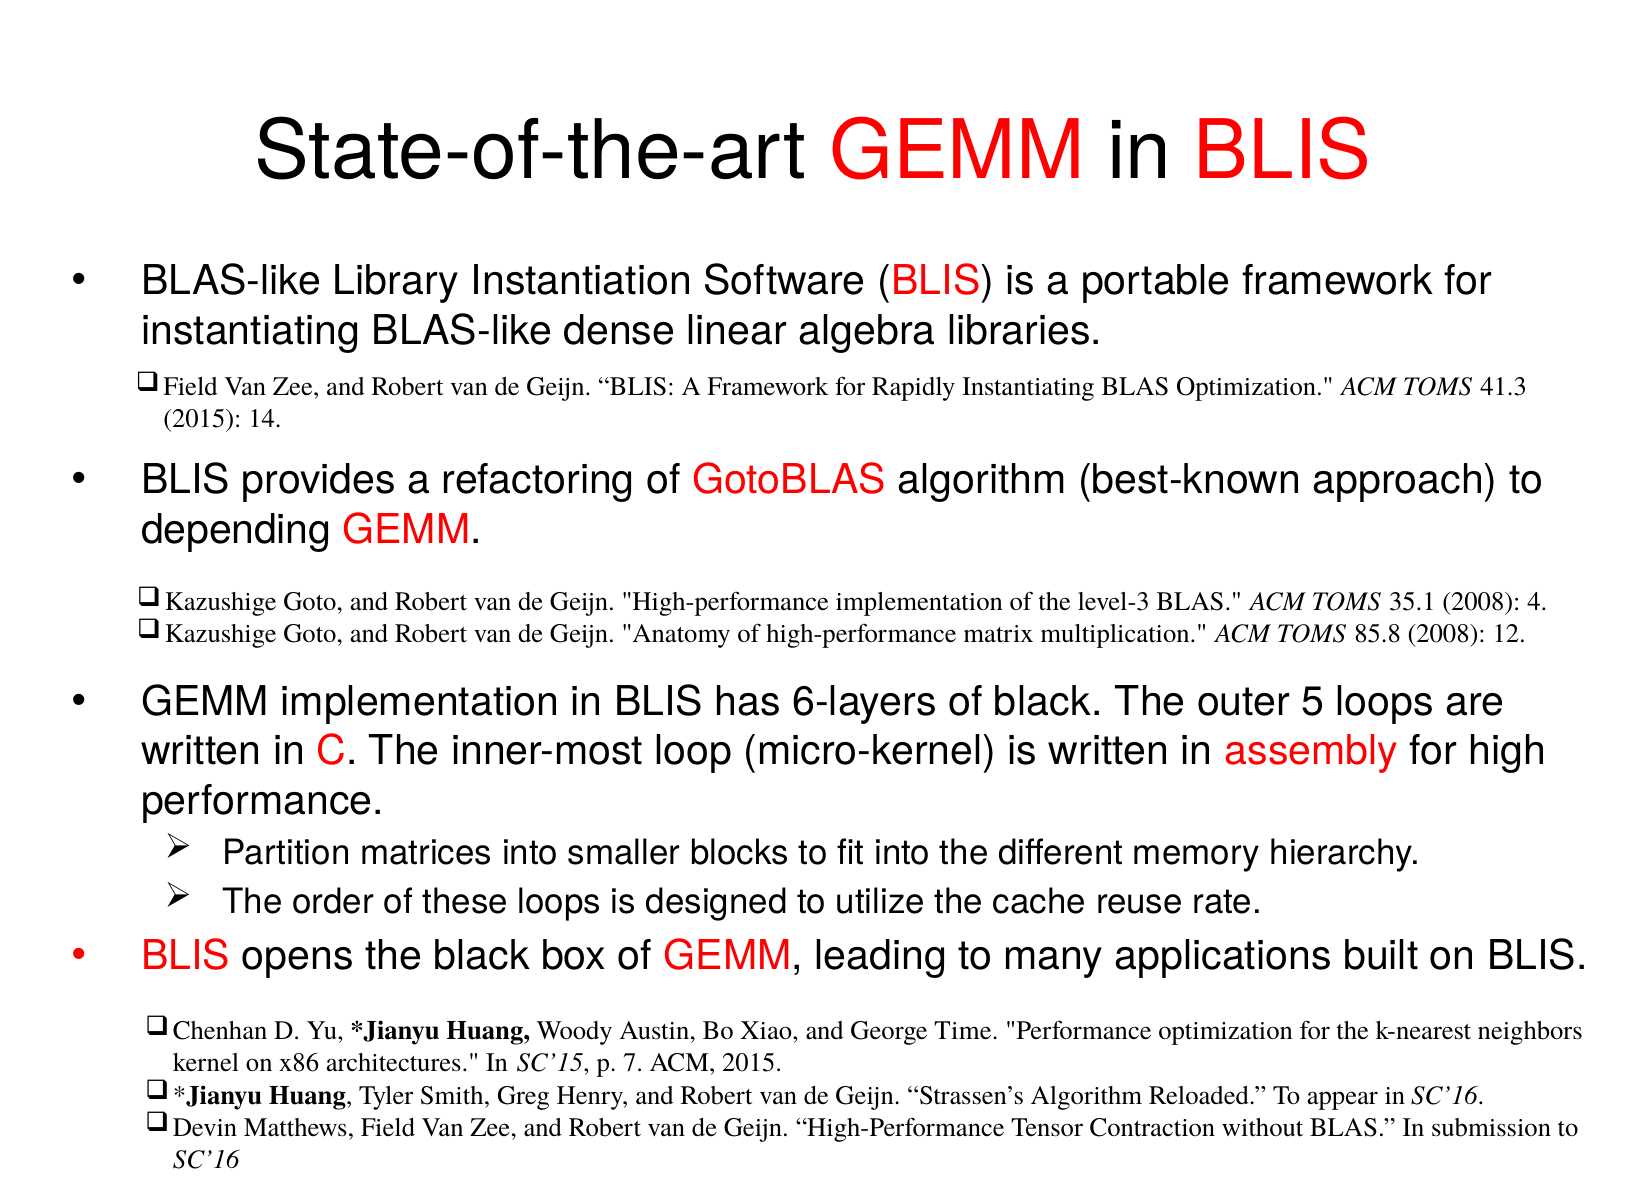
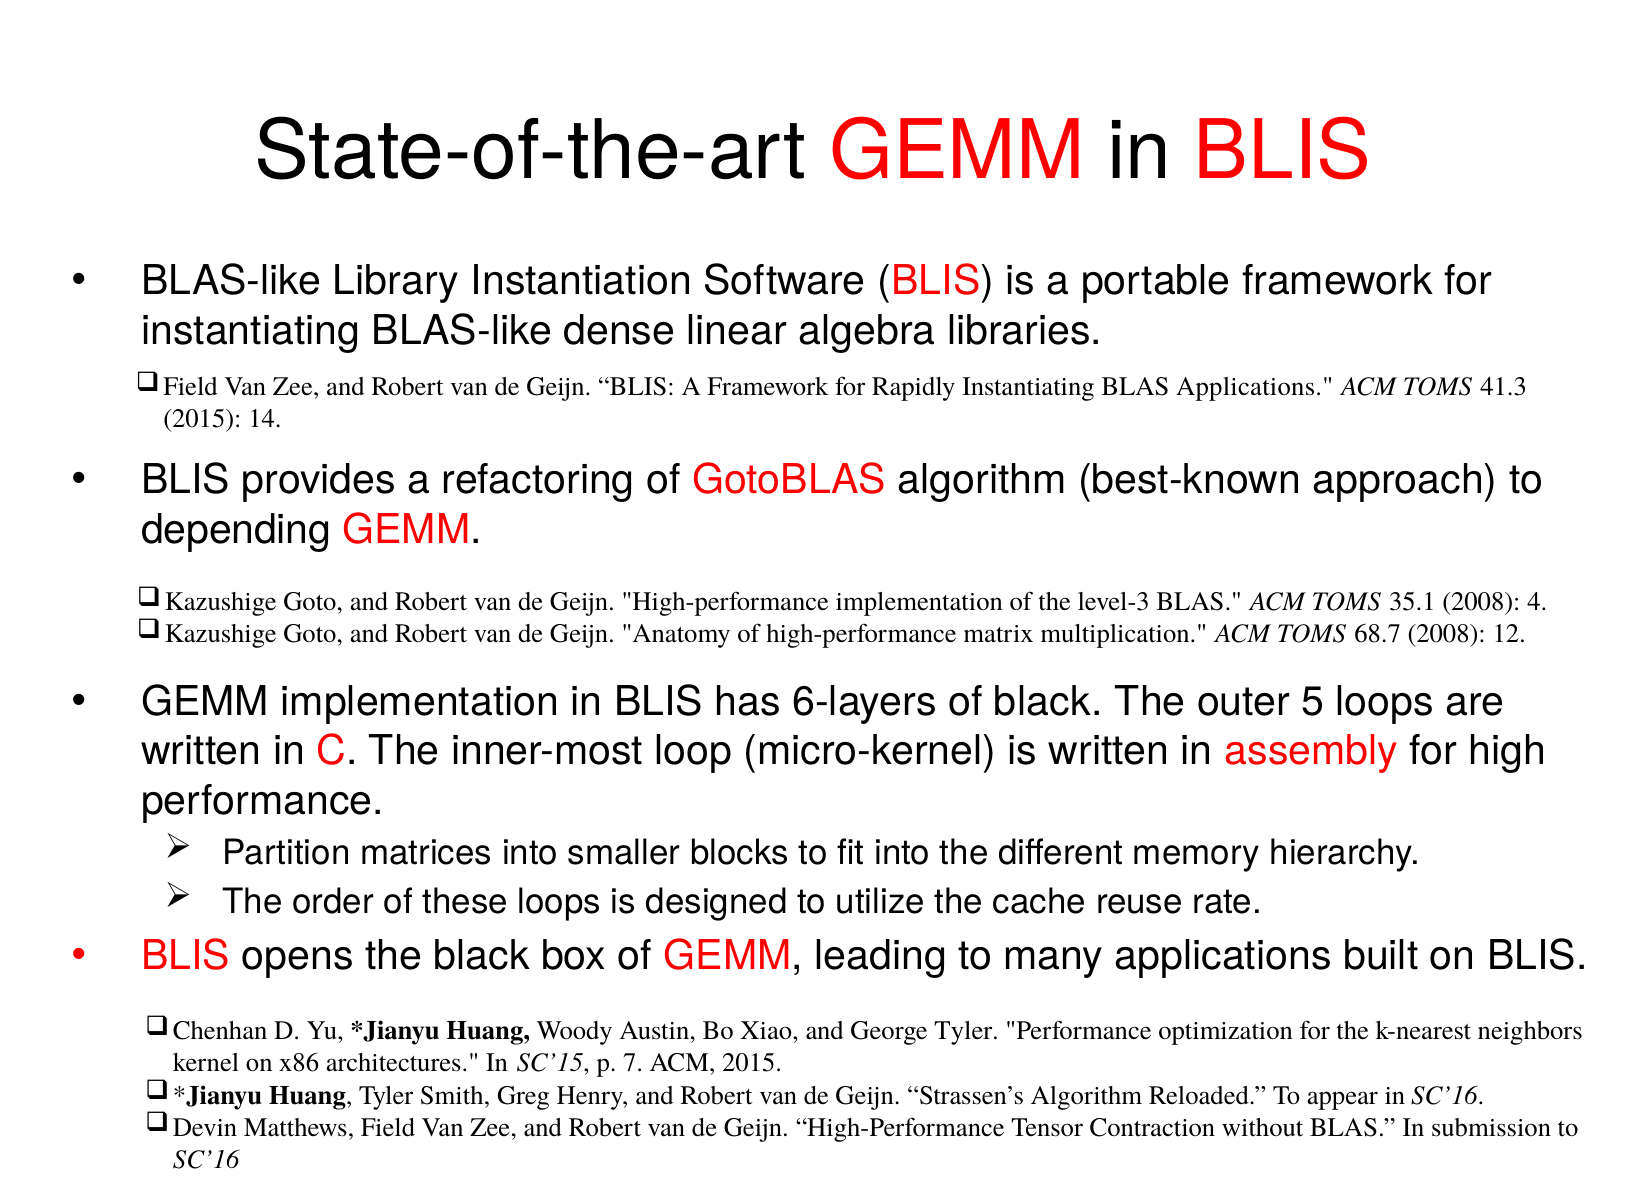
BLAS Optimization: Optimization -> Applications (1255, 387)
85.8: 85.8 -> 68.7 (1378, 634)
George Time: Time -> Tyler (967, 1031)
